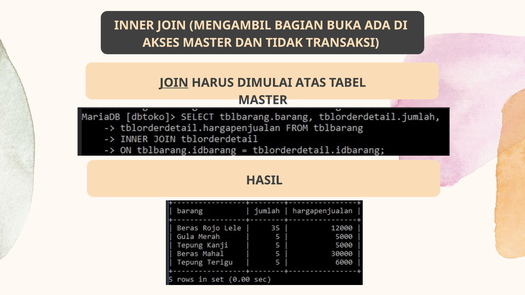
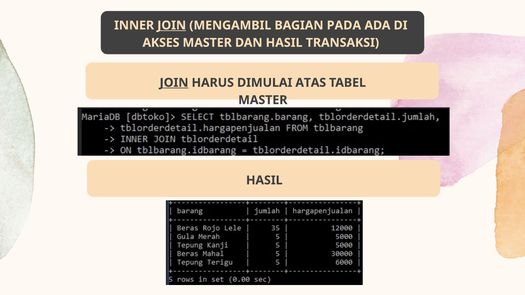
JOIN underline: none -> present (172, 25)
BUKA: BUKA -> PADA (344, 25)
DAN TIDAK: TIDAK -> HASIL (284, 43)
